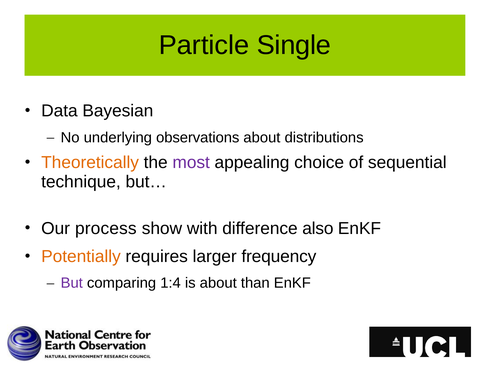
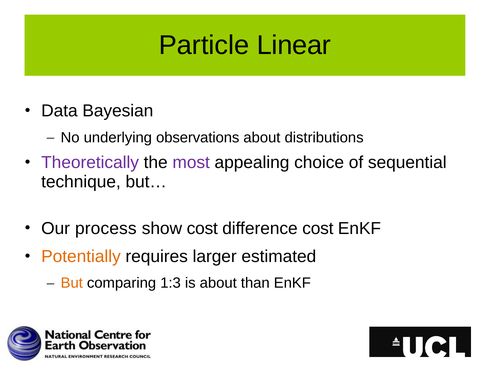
Single: Single -> Linear (294, 45)
Theoretically colour: orange -> purple (90, 163)
show with: with -> cost (202, 229)
difference also: also -> cost (318, 229)
frequency: frequency -> estimated (279, 257)
But colour: purple -> orange (72, 283)
1:4: 1:4 -> 1:3 (171, 283)
